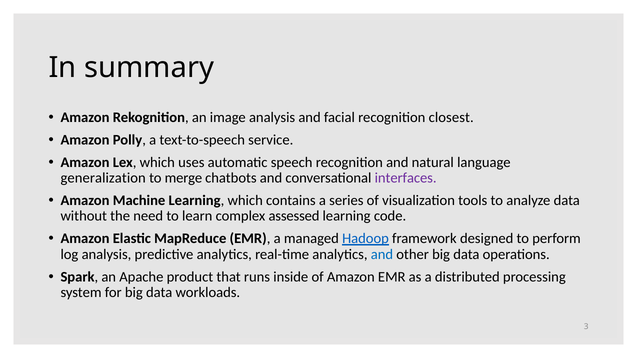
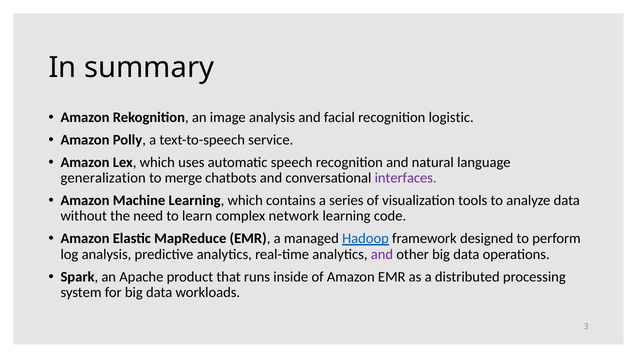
closest: closest -> logistic (451, 118)
assessed: assessed -> network (294, 216)
and colour: blue -> purple (382, 255)
